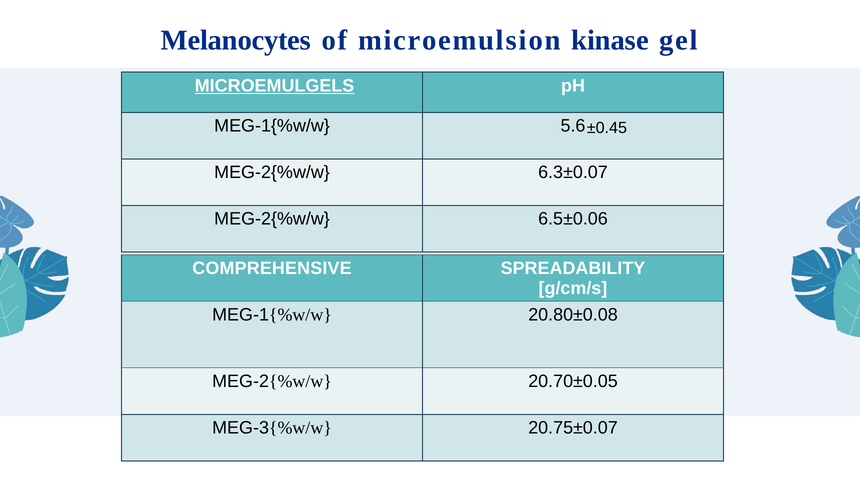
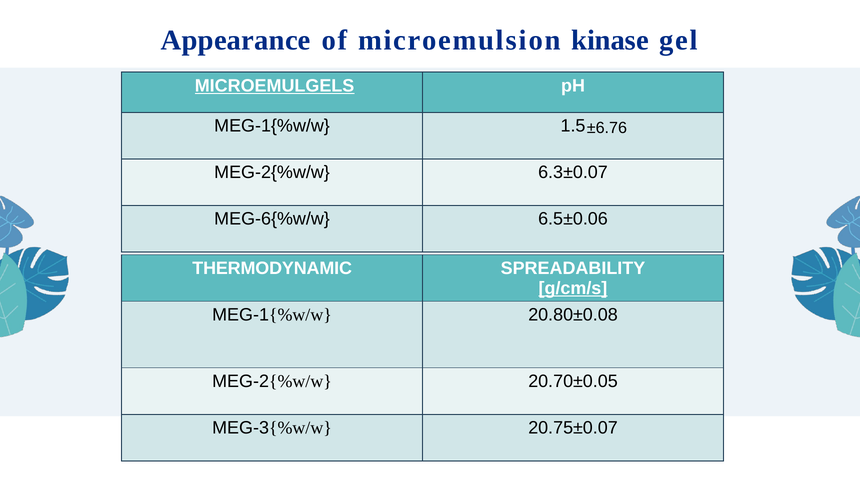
Melanocytes: Melanocytes -> Appearance (236, 40)
5.6: 5.6 -> 1.5 (573, 126)
±0.45: ±0.45 -> ±6.76 (607, 128)
MEG-2{%w/w: MEG-2{%w/w -> MEG-6{%w/w (272, 219)
COMPREHENSIVE: COMPREHENSIVE -> THERMODYNAMIC (272, 268)
g/cm/s underline: none -> present (573, 288)
